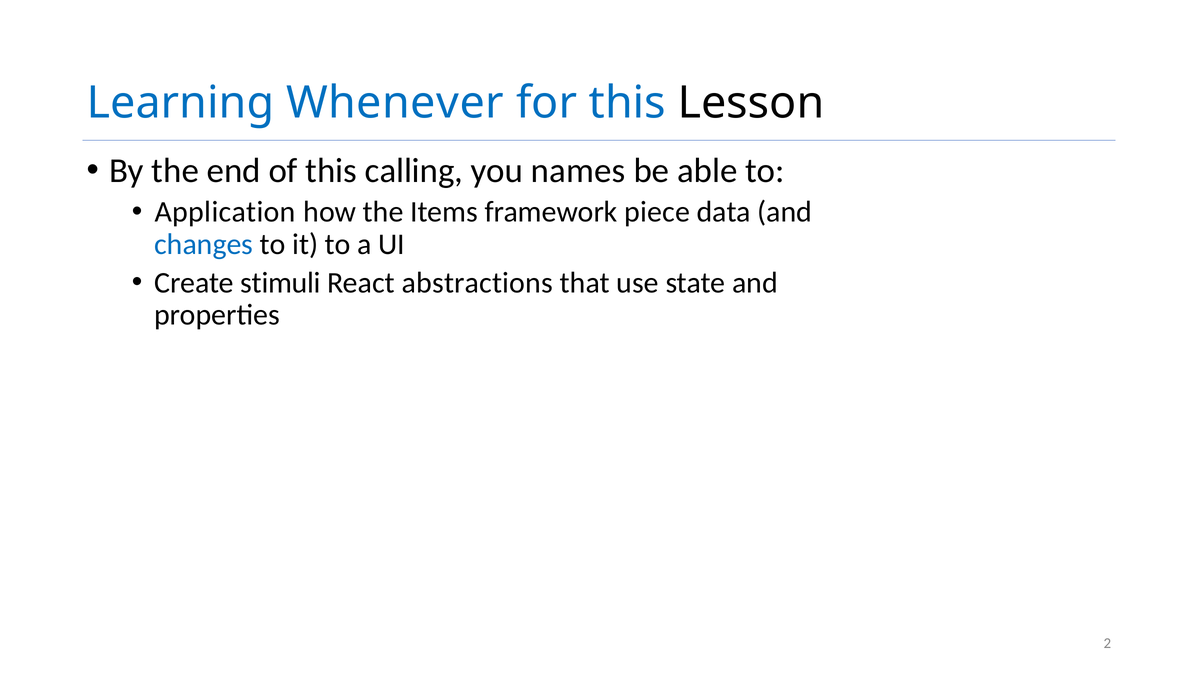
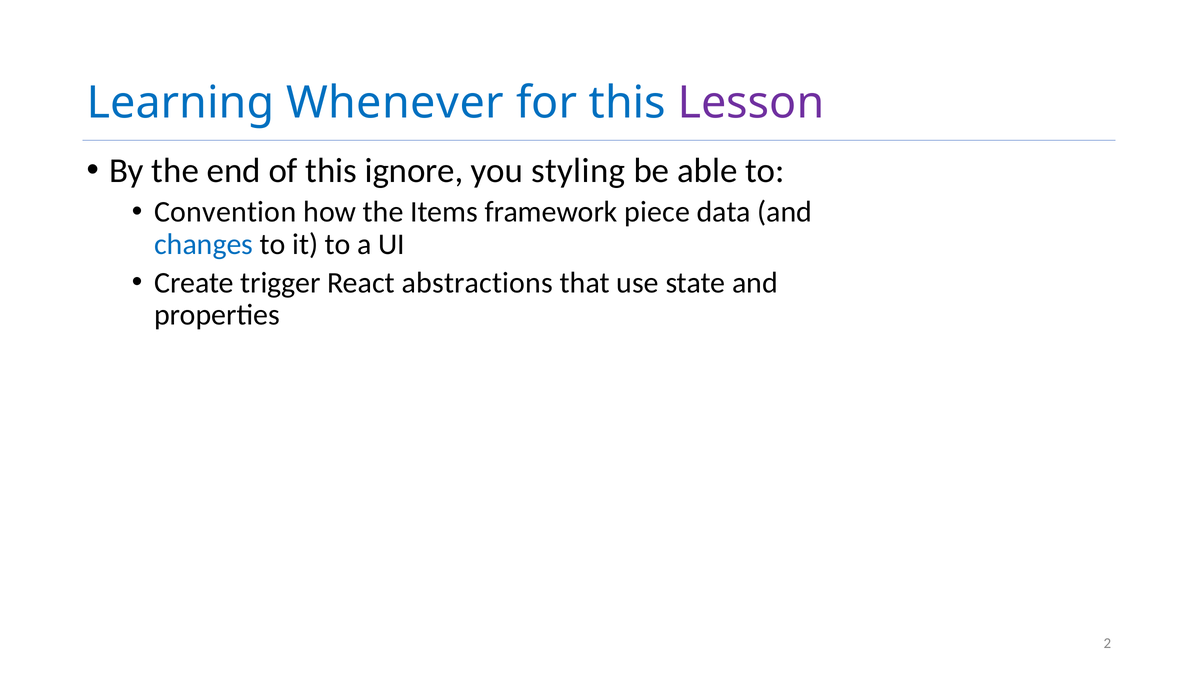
Lesson colour: black -> purple (751, 103)
calling: calling -> ignore (414, 170)
names: names -> styling (578, 170)
Application: Application -> Convention (225, 212)
stimuli: stimuli -> trigger (281, 283)
